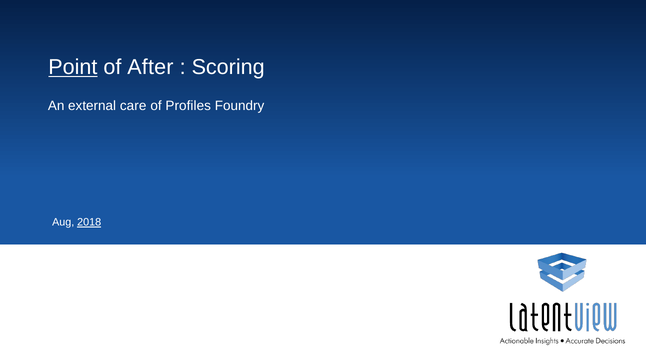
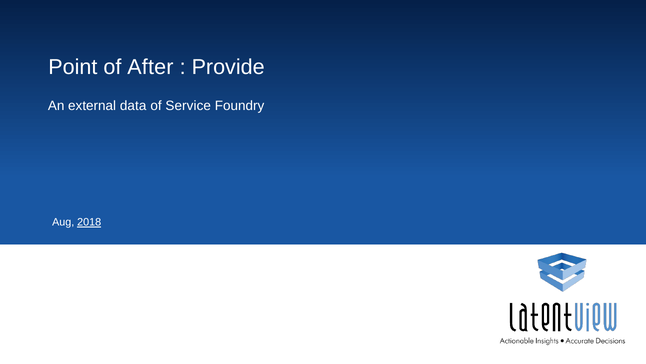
Point underline: present -> none (73, 67)
Scoring: Scoring -> Provide (228, 67)
care: care -> data (133, 106)
Profiles: Profiles -> Service (188, 106)
